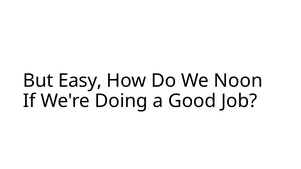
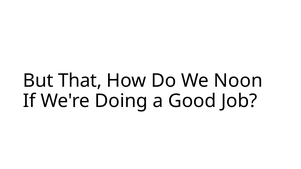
Easy: Easy -> That (80, 81)
